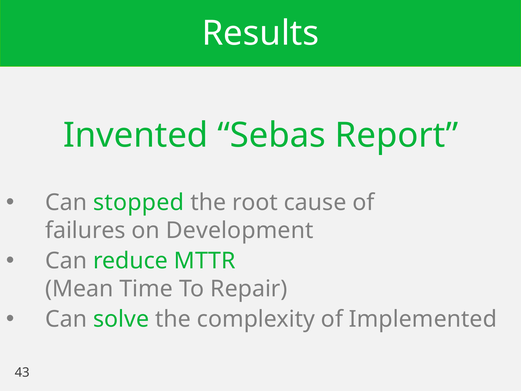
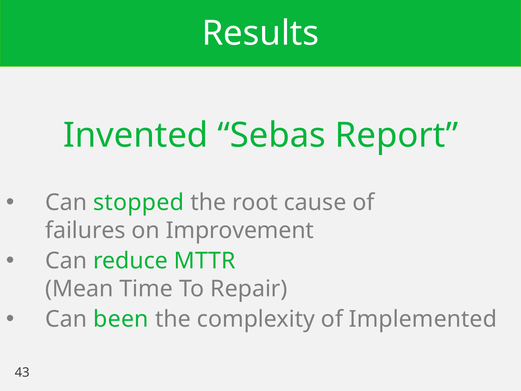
Development: Development -> Improvement (240, 230)
solve: solve -> been (121, 319)
